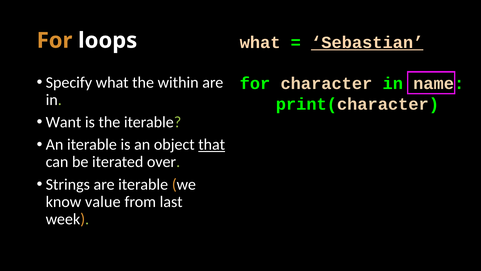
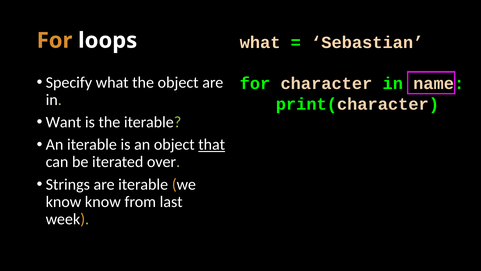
Sebastian underline: present -> none (367, 43)
the within: within -> object (178, 82)
know value: value -> know (103, 201)
